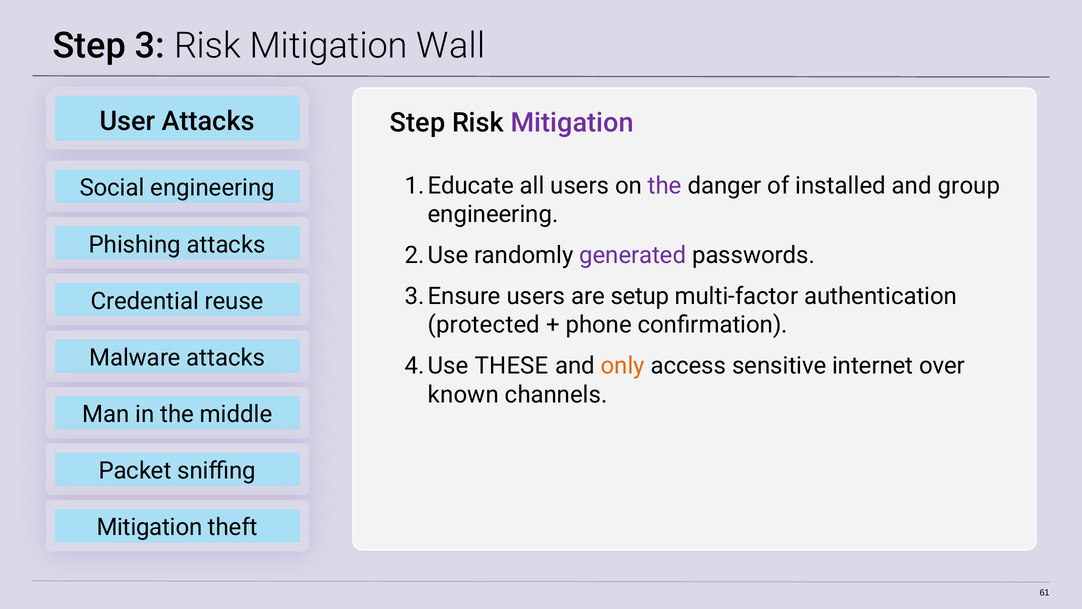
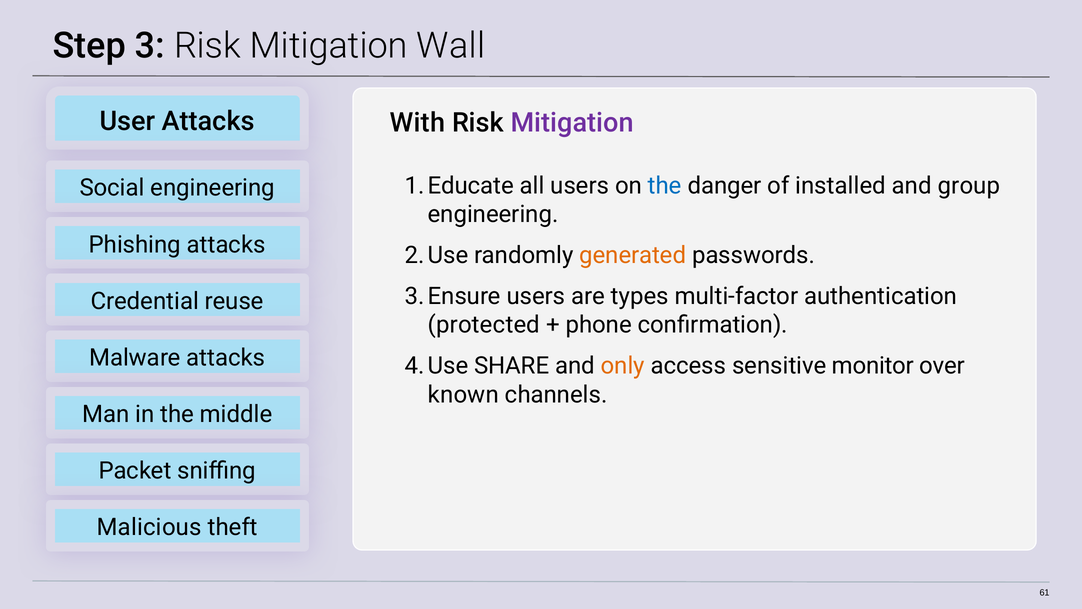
Step: Step -> With (418, 123)
the colour: purple -> blue (665, 185)
generated colour: purple -> orange (633, 255)
setup: setup -> types (640, 296)
THESE: THESE -> SHARE (512, 366)
internet: internet -> monitor (873, 366)
Mitigation: Mitigation -> Malicious (149, 527)
